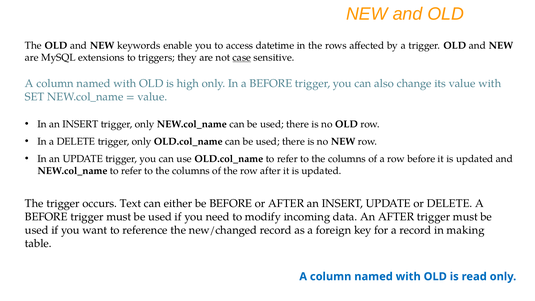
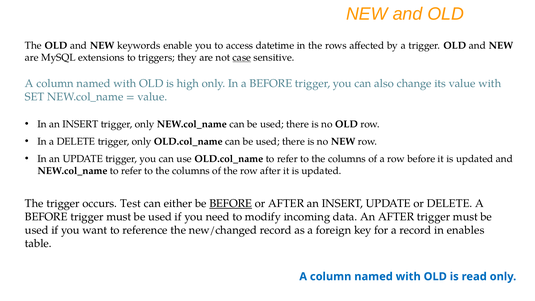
Text: Text -> Test (130, 203)
BEFORE underline: none -> present (231, 203)
making: making -> enables (466, 230)
